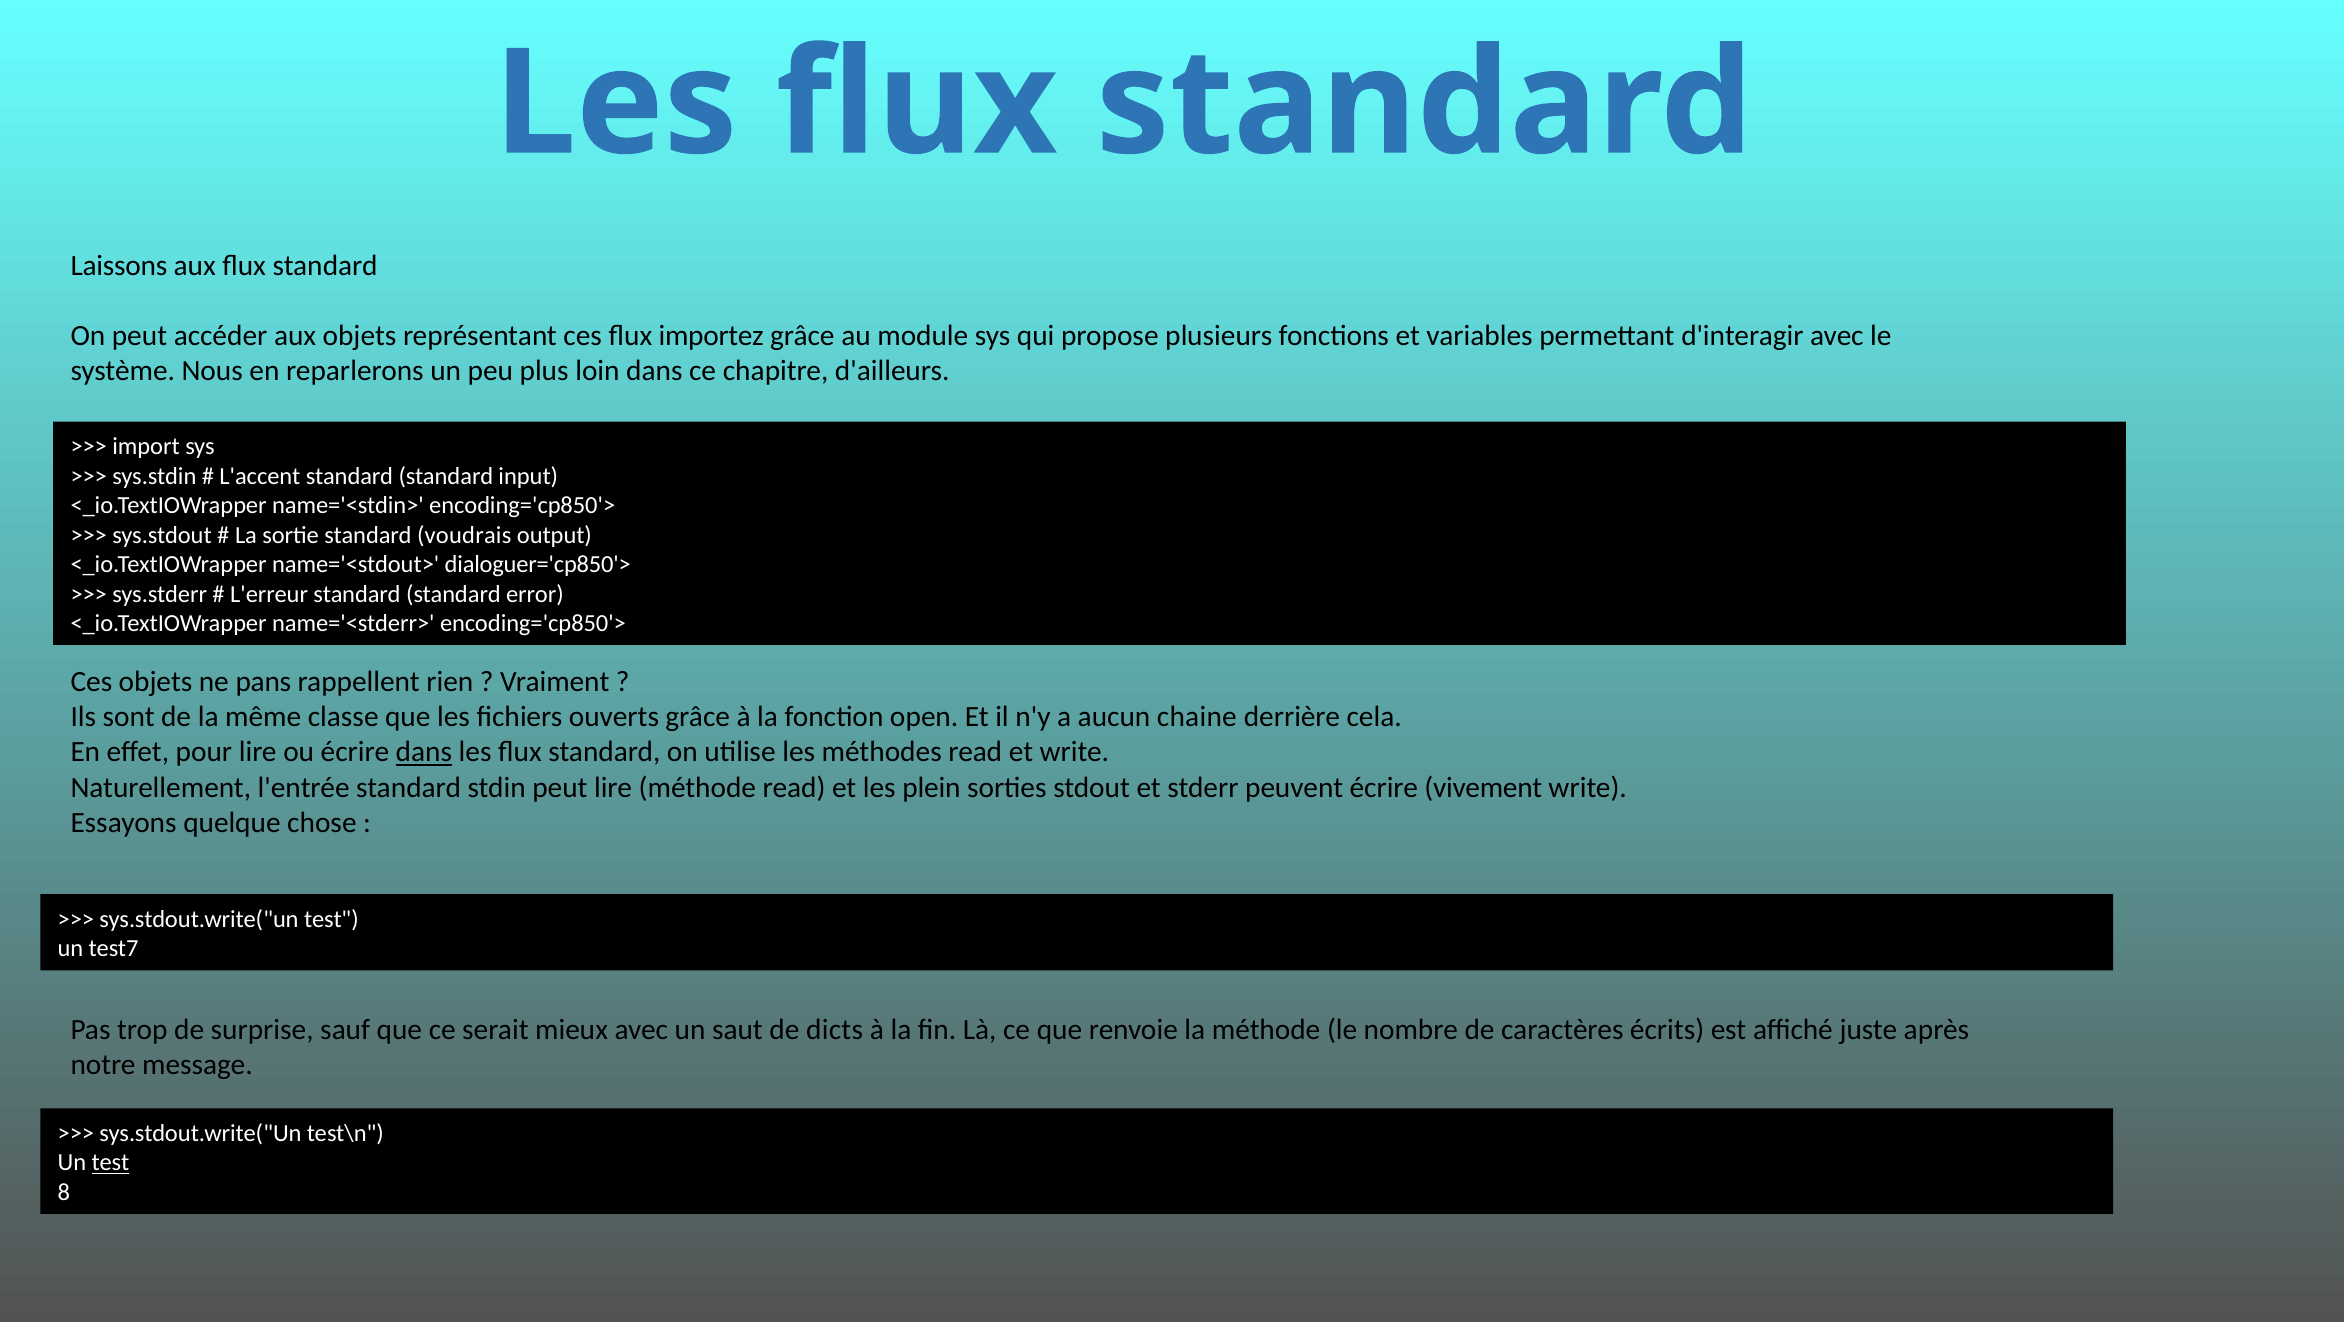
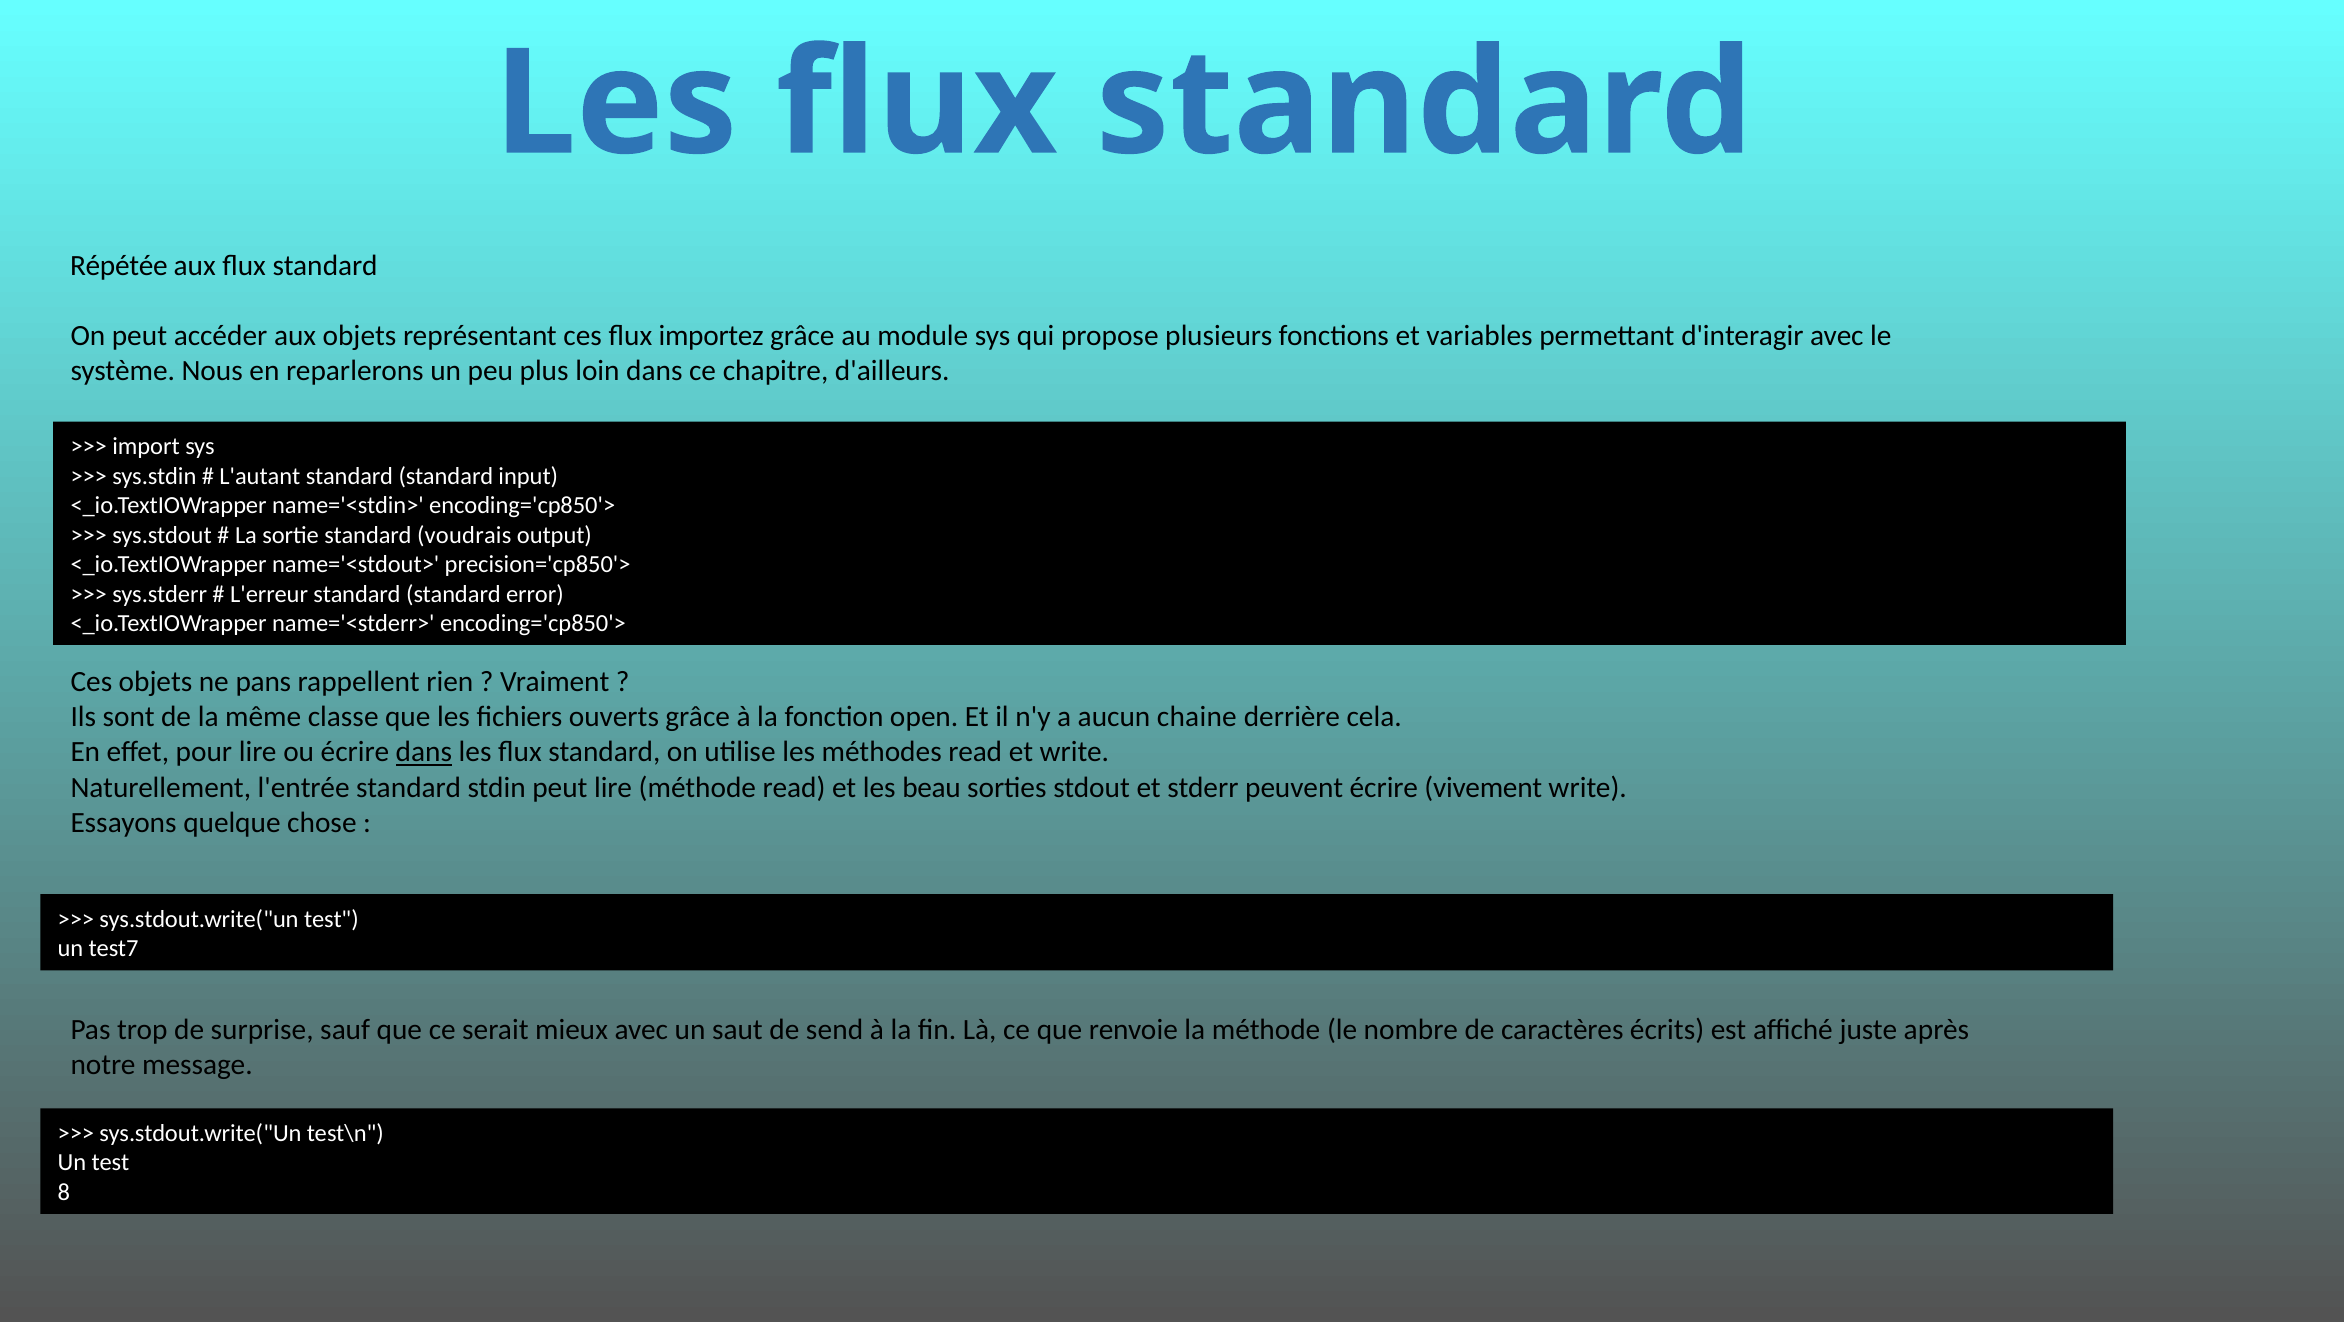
Laissons: Laissons -> Répétée (119, 266)
L'accent: L'accent -> L'autant (260, 476)
dialoguer='cp850'>: dialoguer='cp850'> -> precision='cp850'> (538, 564)
plein: plein -> beau (932, 787)
dicts: dicts -> send (835, 1030)
test underline: present -> none (110, 1163)
